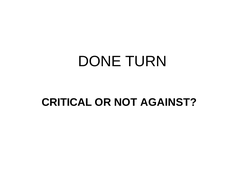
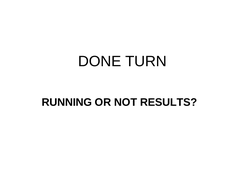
CRITICAL: CRITICAL -> RUNNING (67, 102)
AGAINST: AGAINST -> RESULTS (169, 102)
